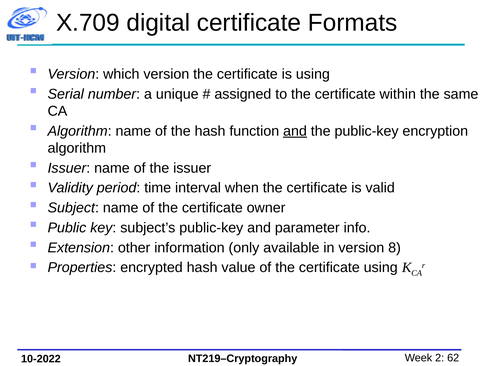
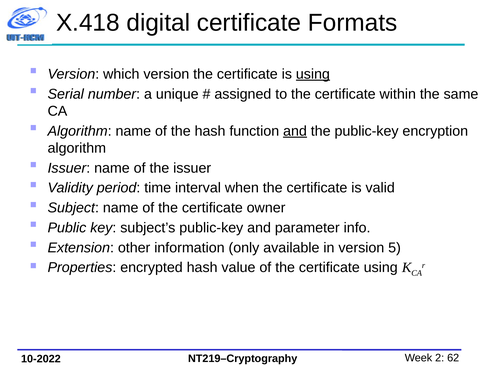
X.709: X.709 -> X.418 (88, 23)
using underline: none -> present (313, 74)
8: 8 -> 5 (395, 248)
